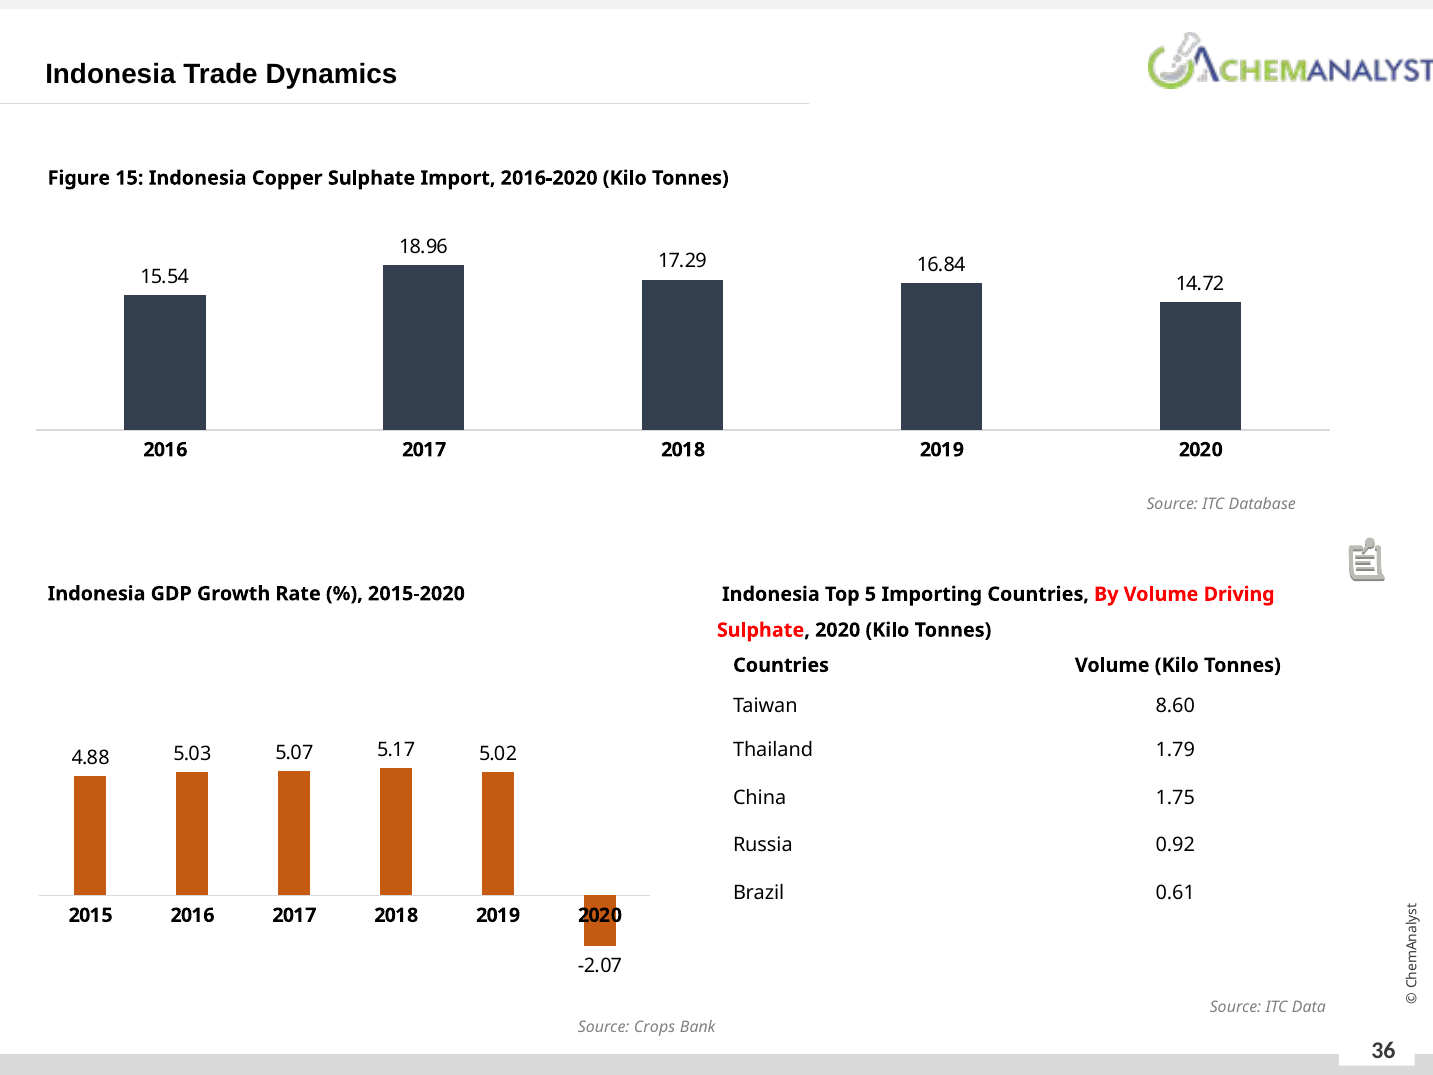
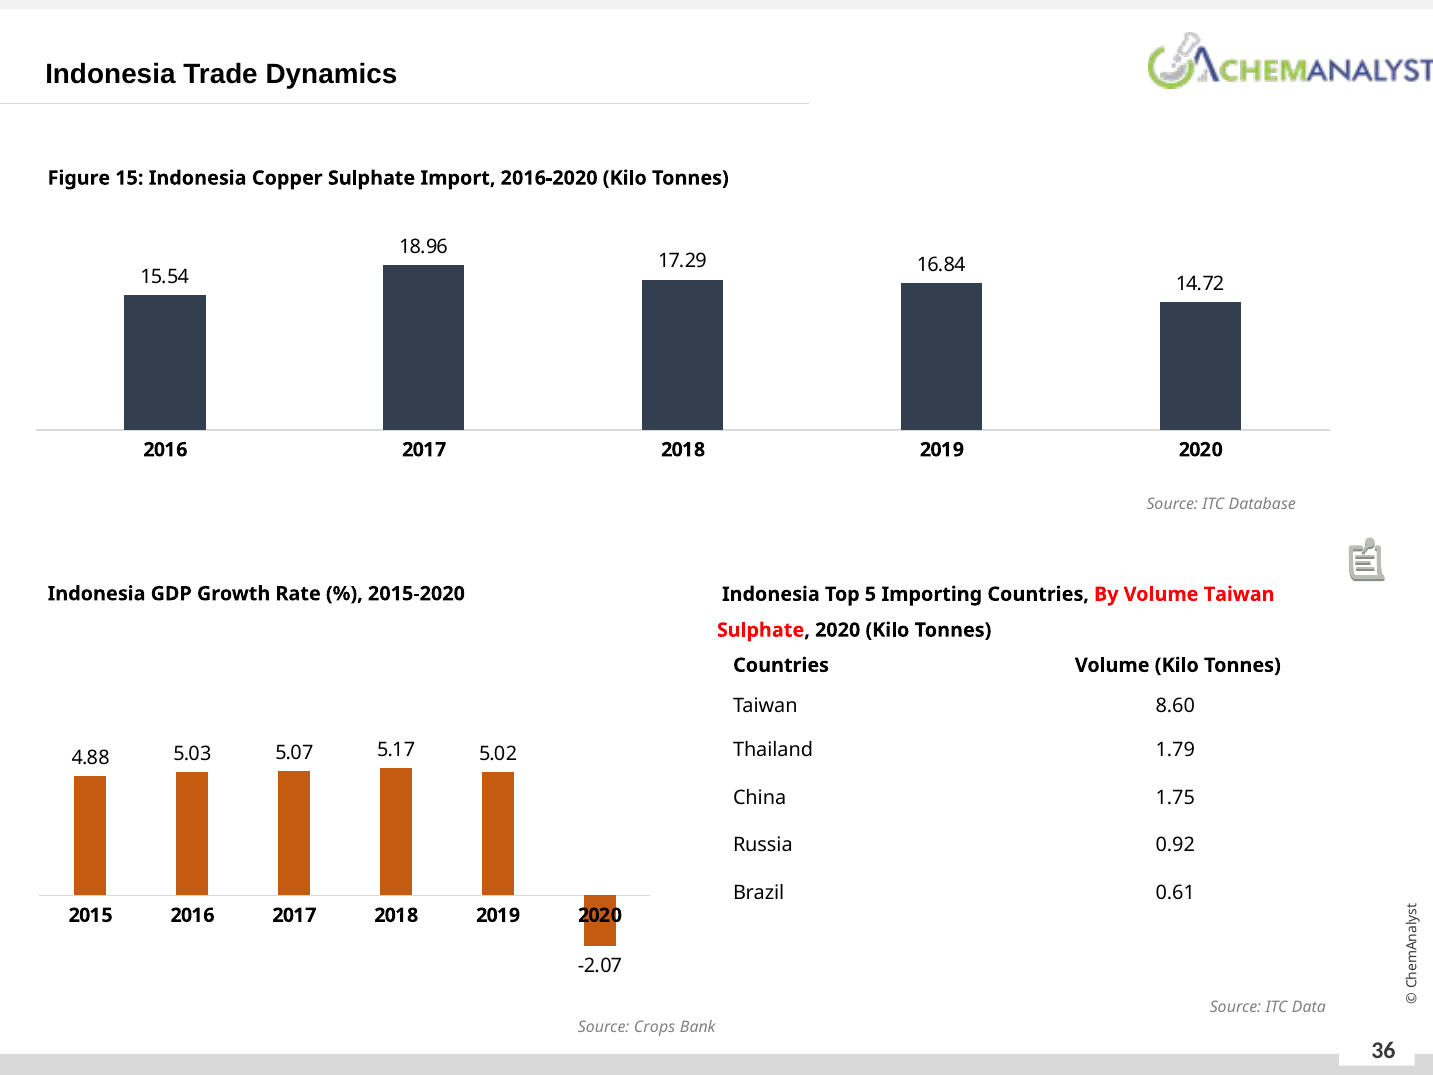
Volume Driving: Driving -> Taiwan (1239, 594)
